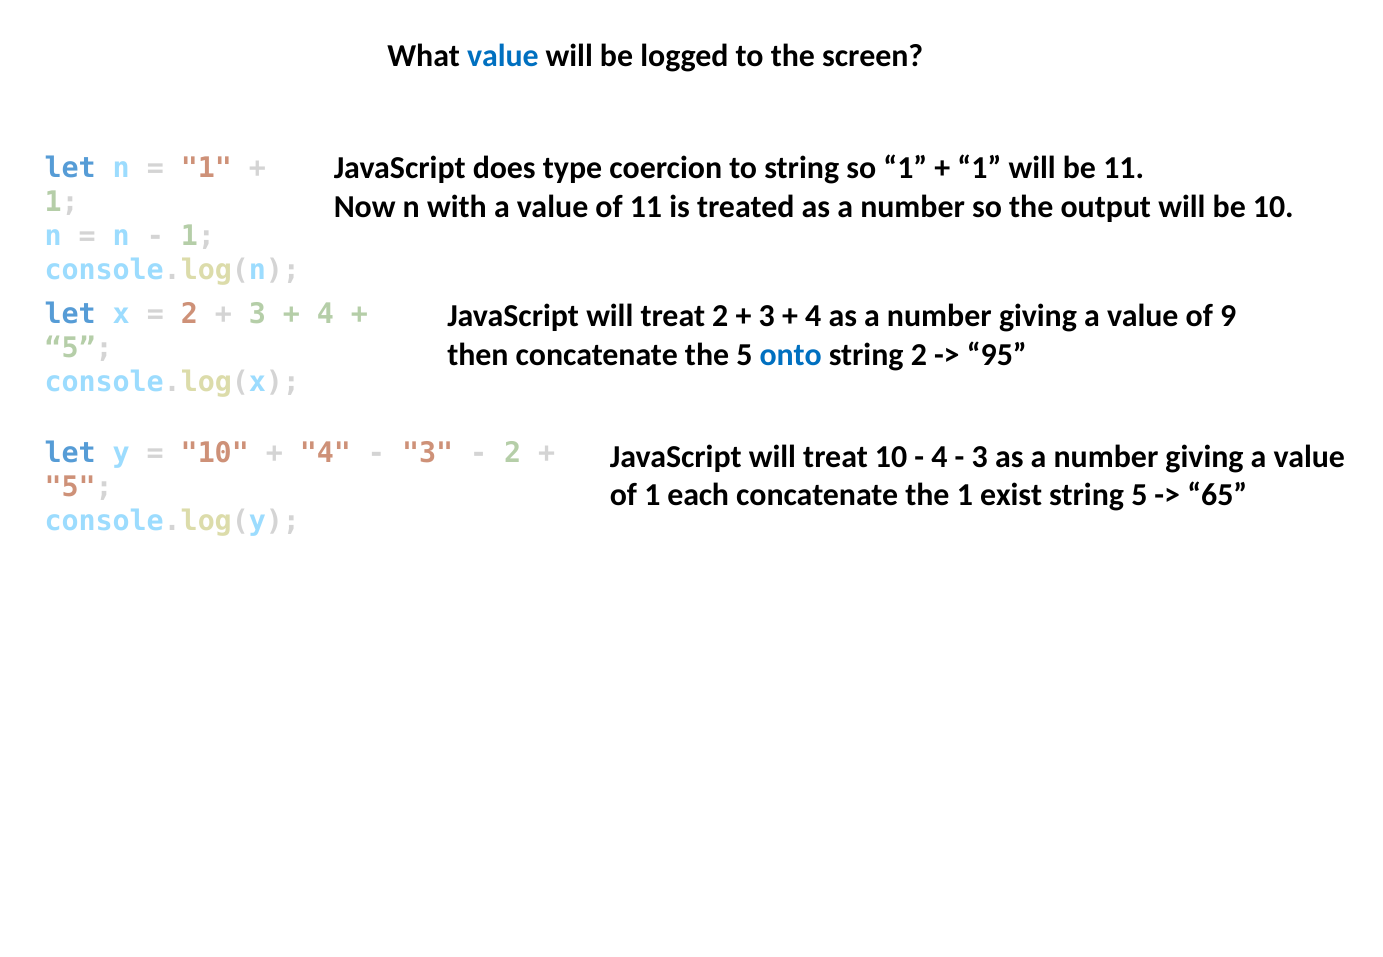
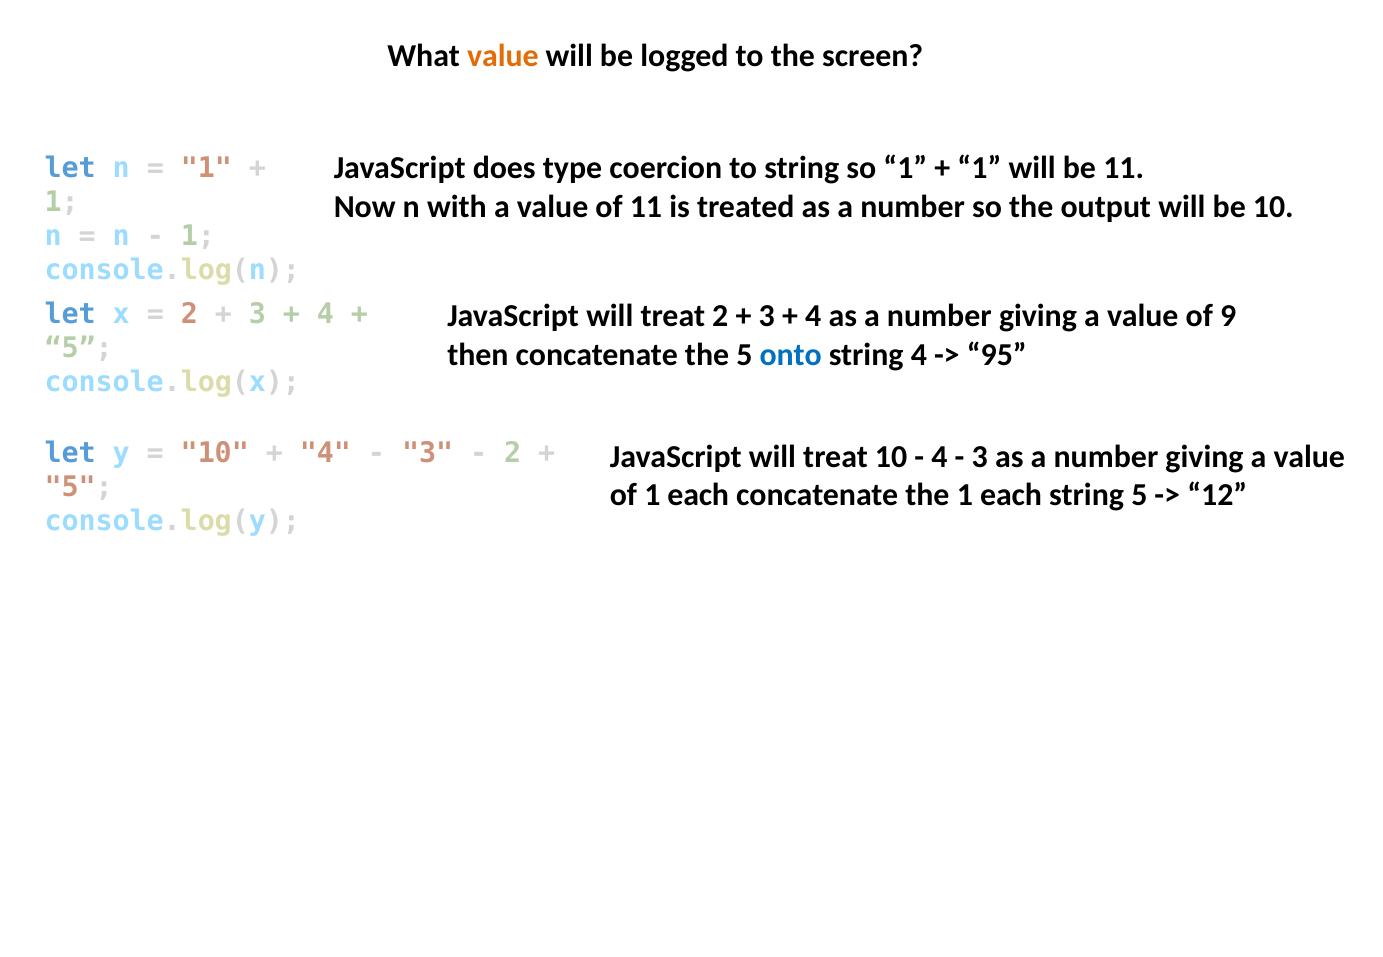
value colour: blue -> orange (503, 56)
string 2: 2 -> 4 (919, 355)
the 1 exist: exist -> each (1011, 495)
65: 65 -> 12 (1217, 495)
